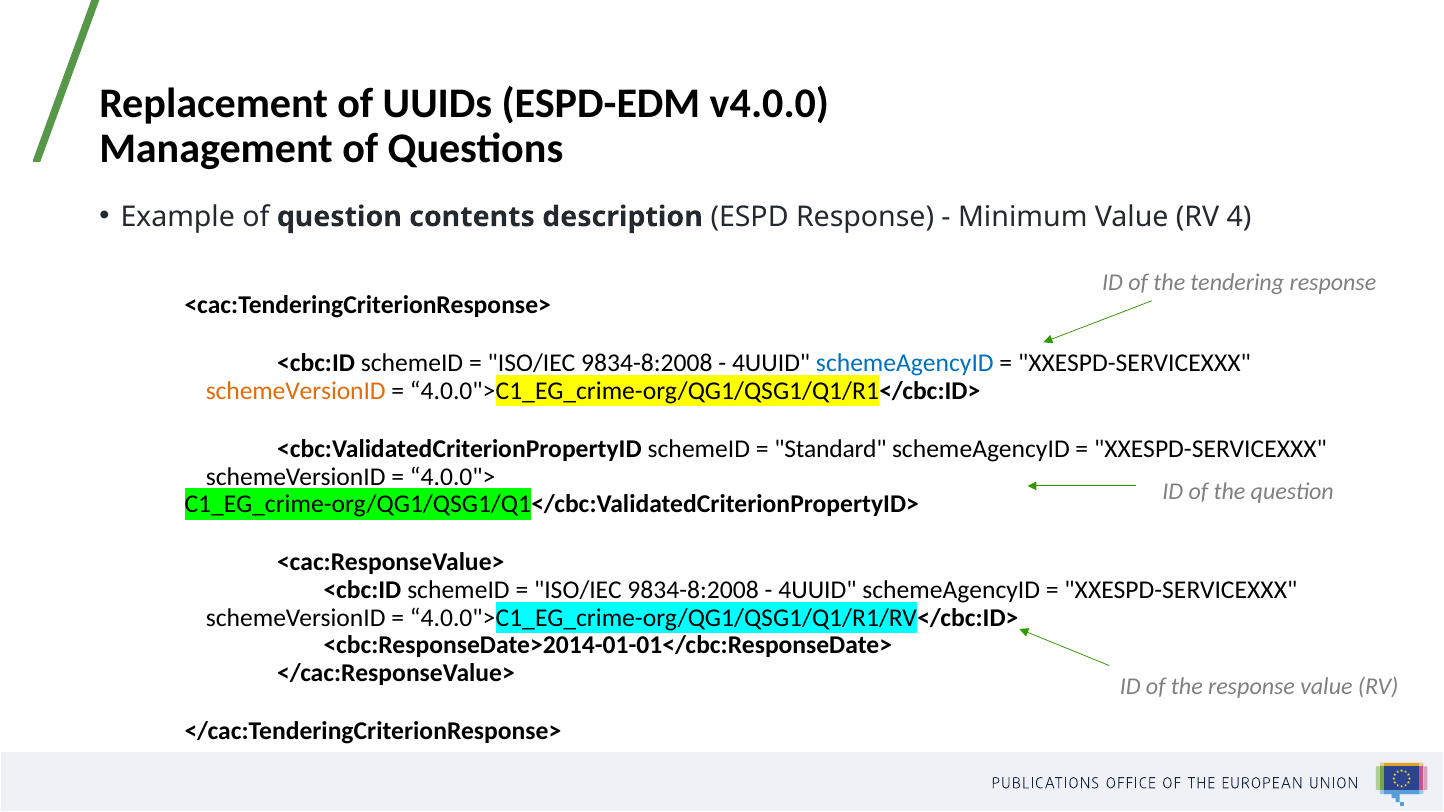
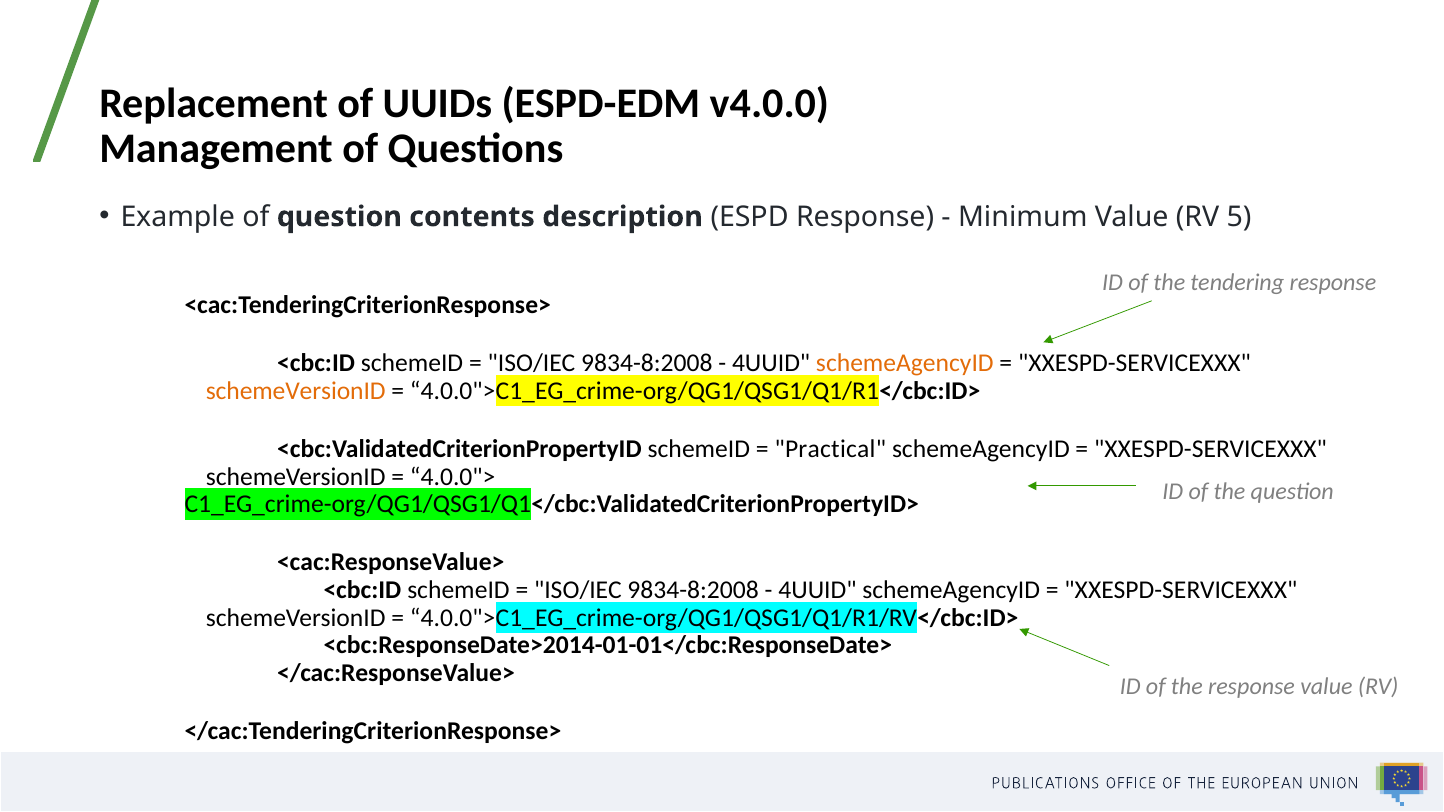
4: 4 -> 5 (1239, 217)
schemeAgencyID colour: blue -> orange (905, 363)
Standard: Standard -> Practical (830, 449)
